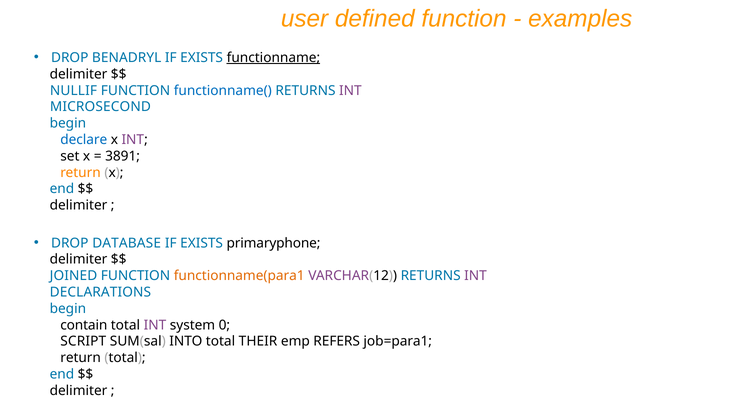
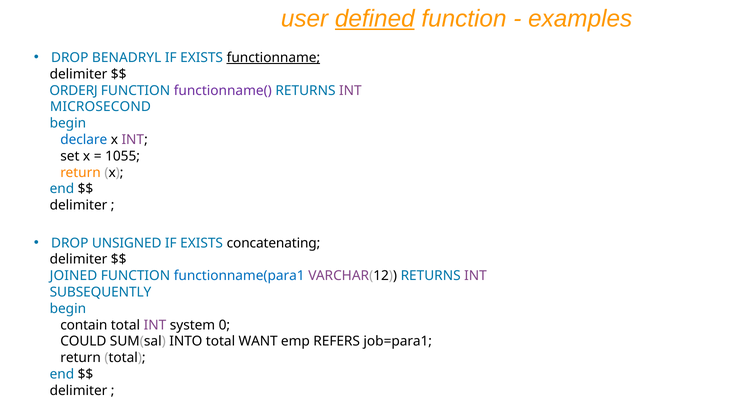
defined underline: none -> present (375, 19)
NULLIF: NULLIF -> ORDERJ (74, 91)
functionname( colour: blue -> purple (223, 91)
3891: 3891 -> 1055 (123, 156)
DATABASE: DATABASE -> UNSIGNED (127, 243)
primaryphone: primaryphone -> concatenating (273, 243)
functionname(para1 colour: orange -> blue (239, 276)
DECLARATIONS: DECLARATIONS -> SUBSEQUENTLY (100, 292)
SCRIPT: SCRIPT -> COULD (83, 342)
THEIR: THEIR -> WANT (258, 342)
